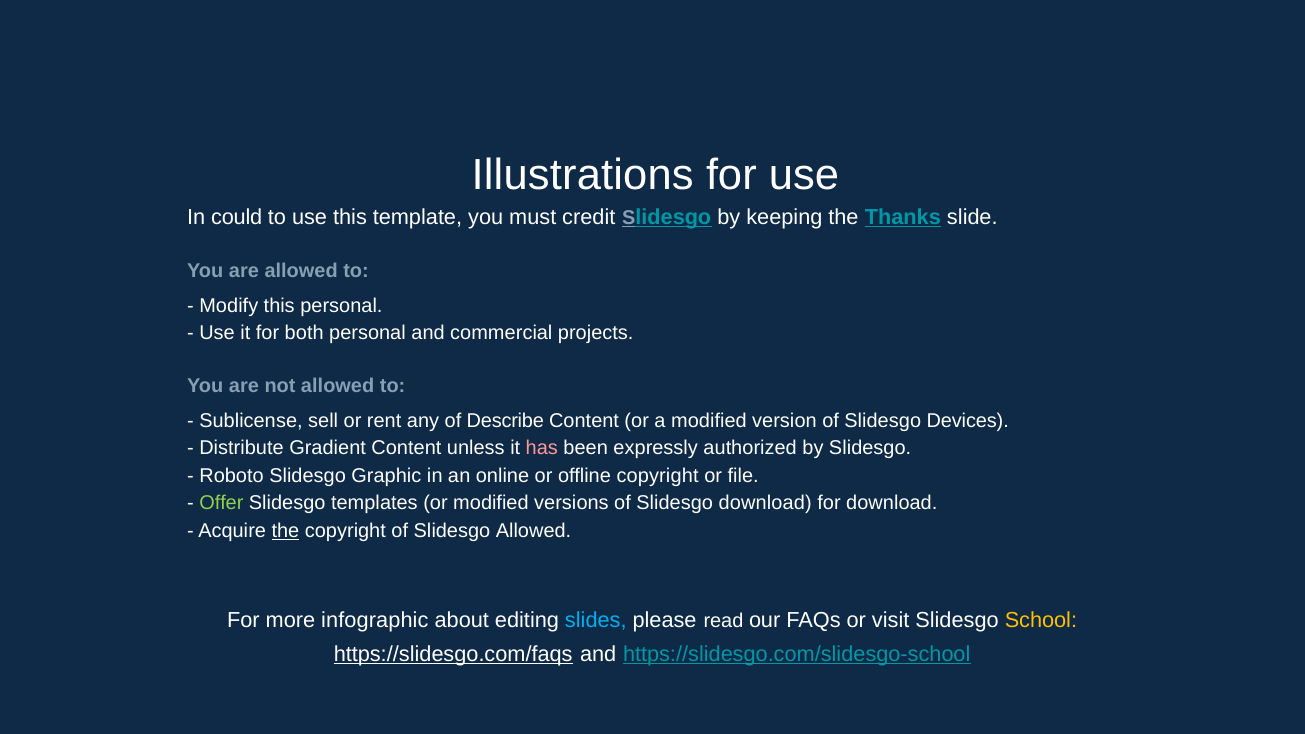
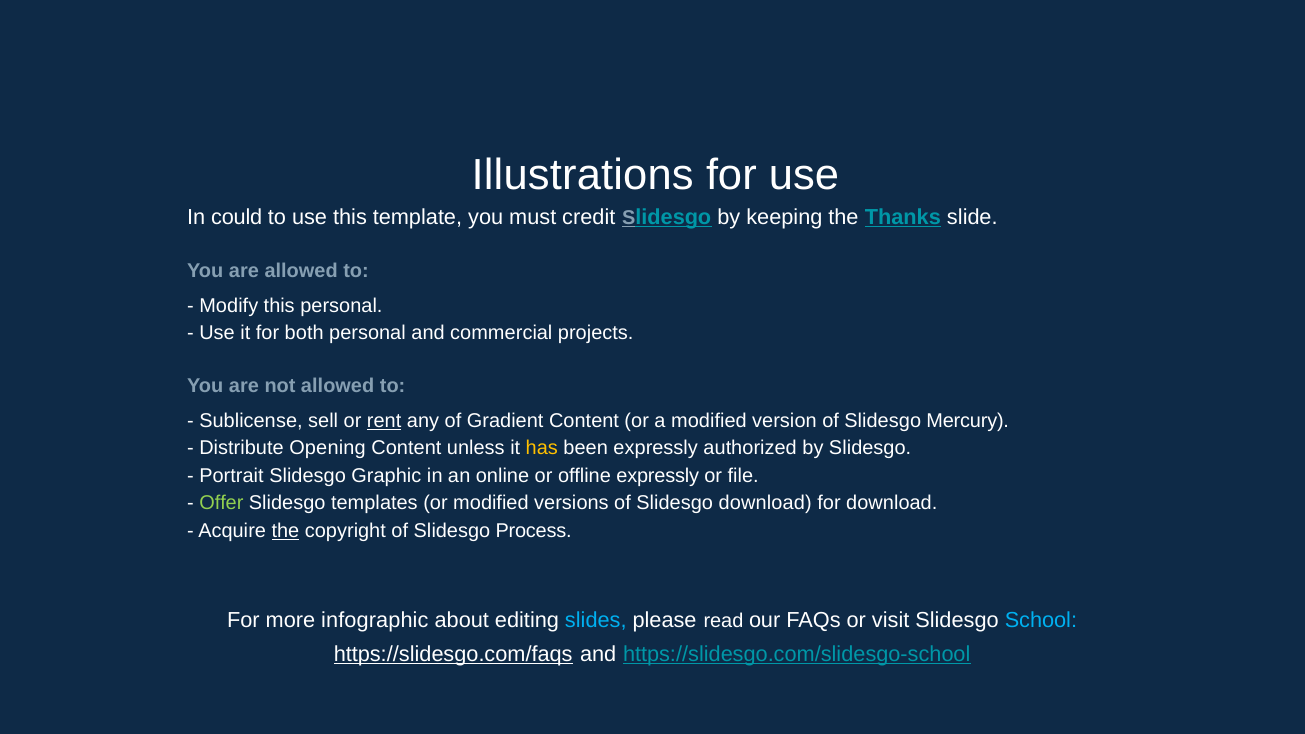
rent underline: none -> present (384, 421)
Describe: Describe -> Gradient (505, 421)
Devices: Devices -> Mercury (968, 421)
Gradient: Gradient -> Opening (328, 448)
has colour: pink -> yellow (542, 448)
Roboto: Roboto -> Portrait (231, 476)
offline copyright: copyright -> expressly (658, 476)
Slidesgo Allowed: Allowed -> Process (534, 531)
School colour: yellow -> light blue (1041, 620)
